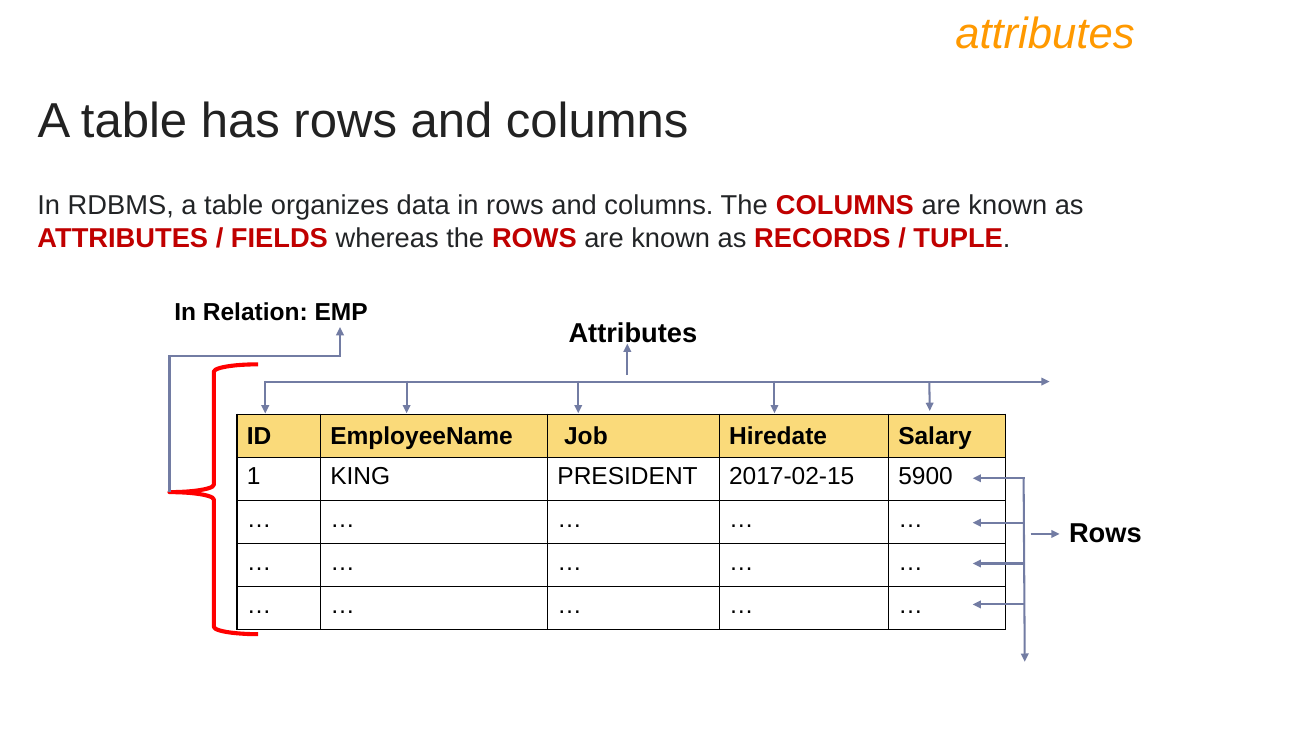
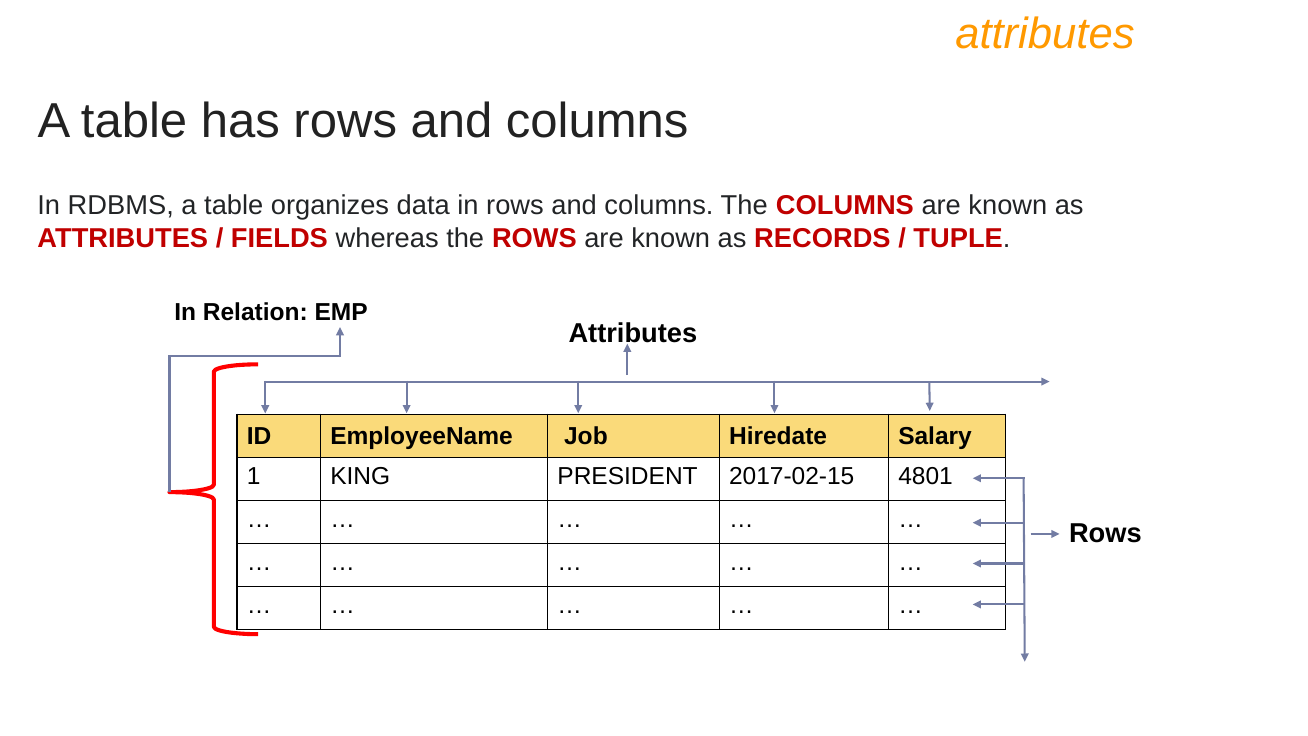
5900: 5900 -> 4801 (926, 476)
